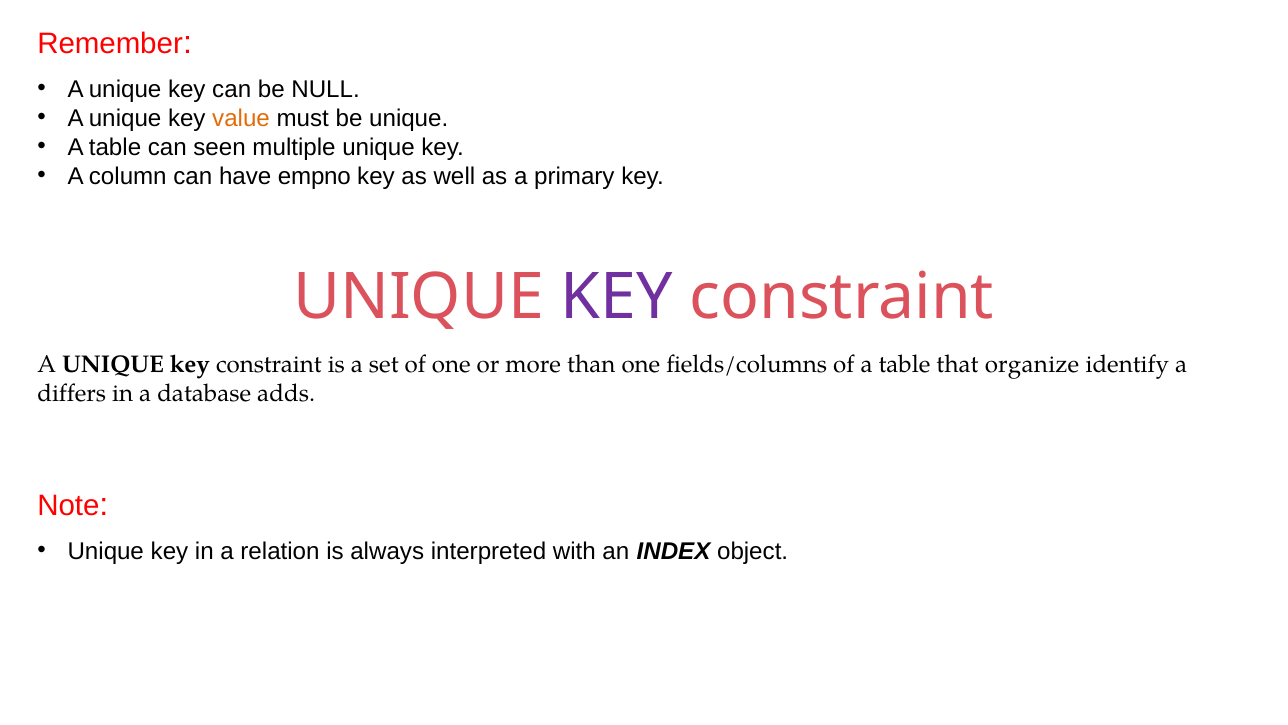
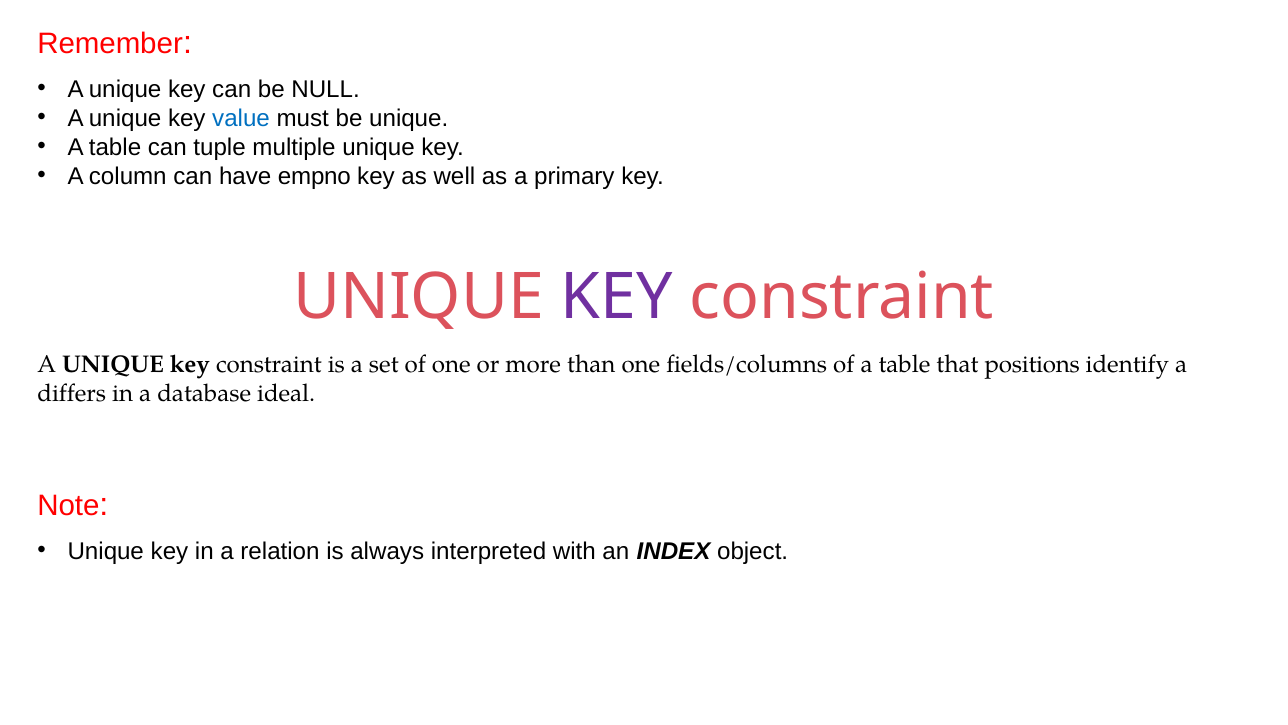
value colour: orange -> blue (241, 118)
seen: seen -> tuple (220, 147)
organize: organize -> positions (1032, 364)
adds: adds -> ideal (286, 393)
